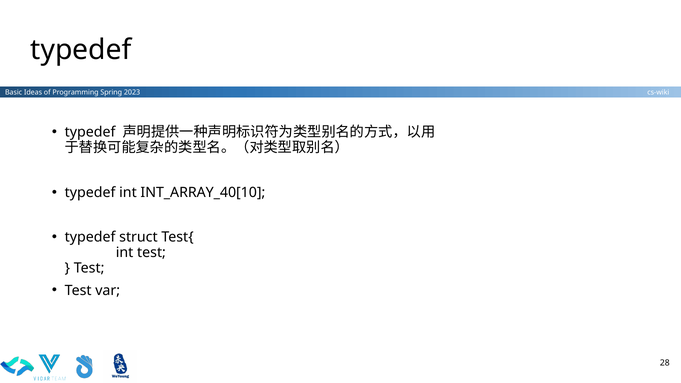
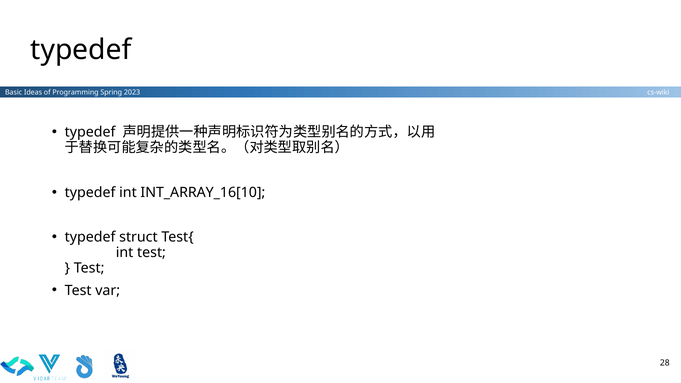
INT_ARRAY_40[10: INT_ARRAY_40[10 -> INT_ARRAY_16[10 (203, 192)
